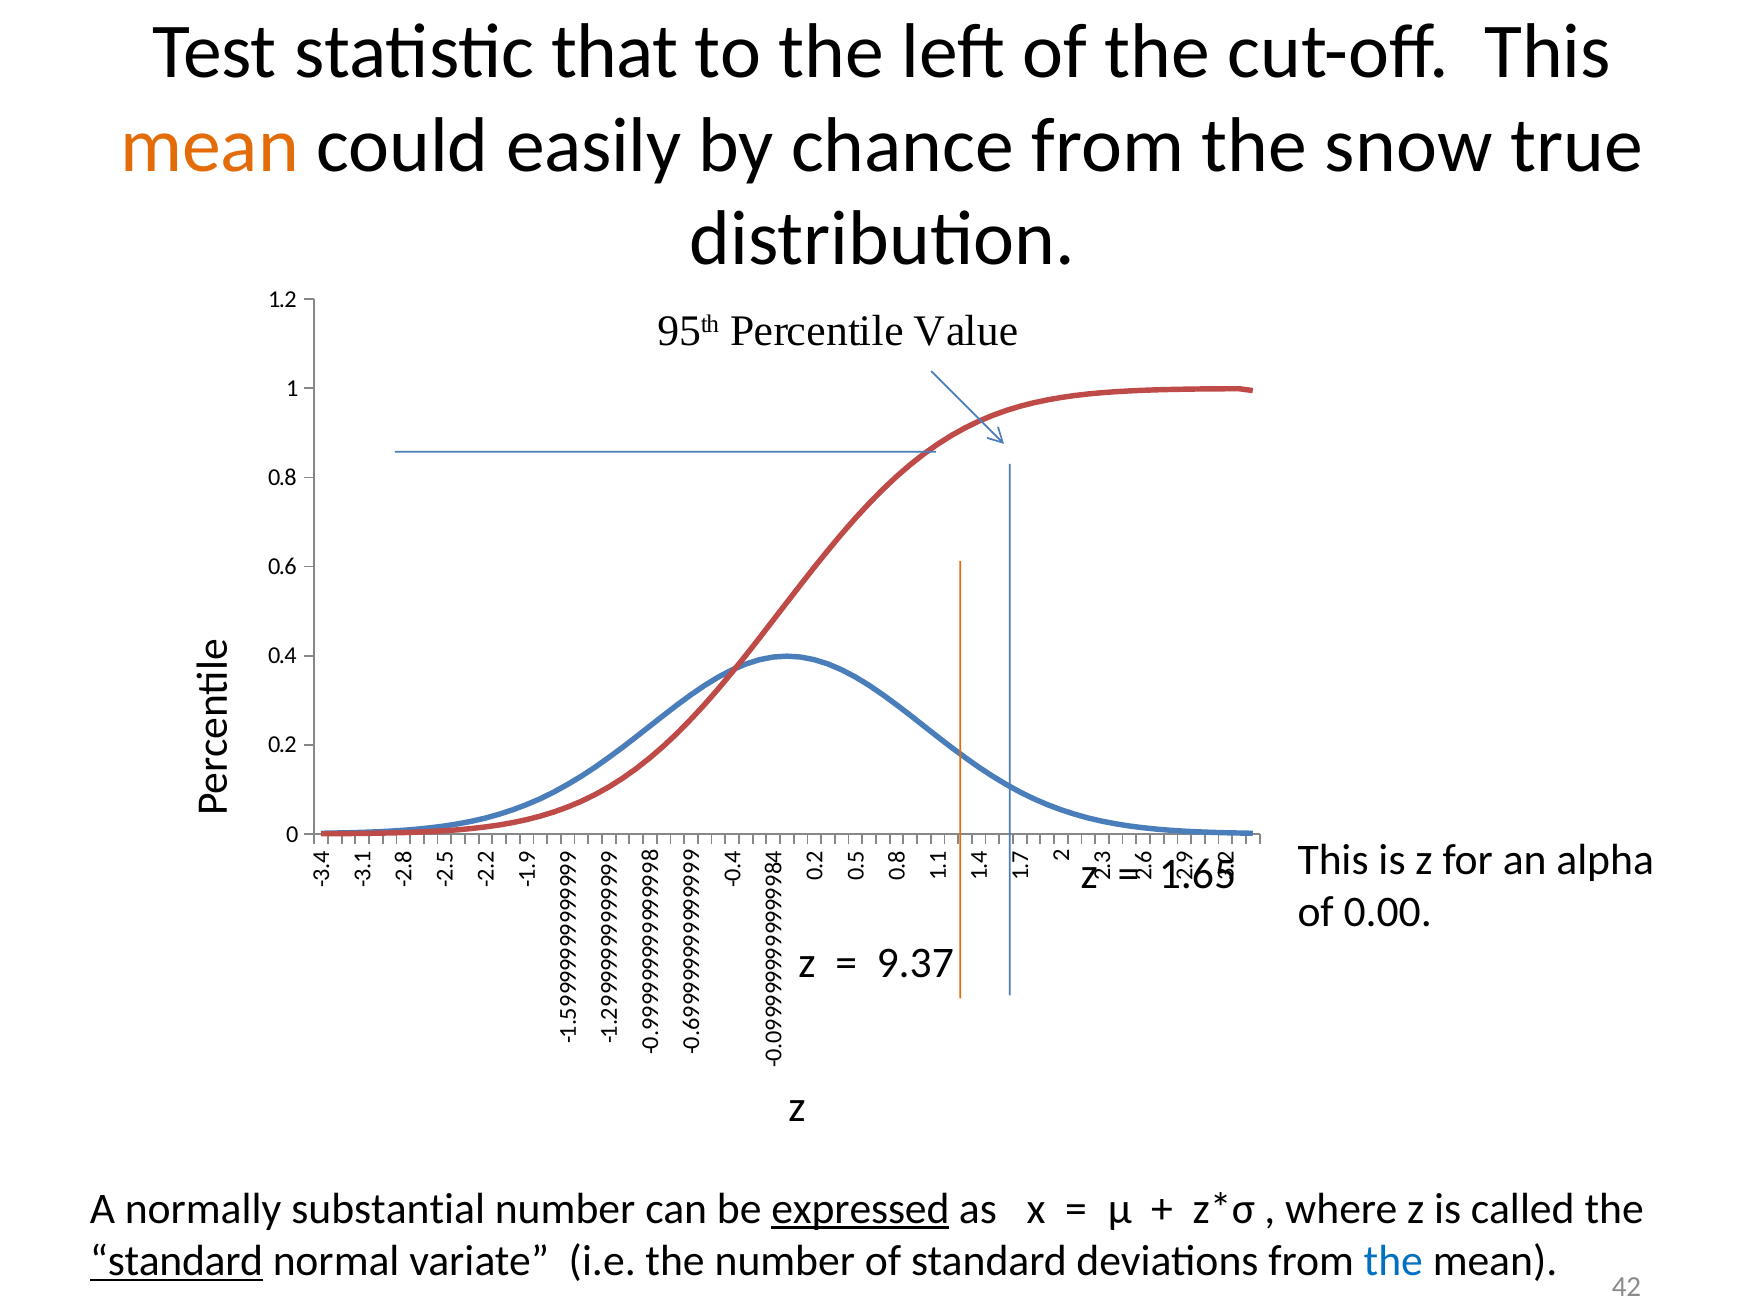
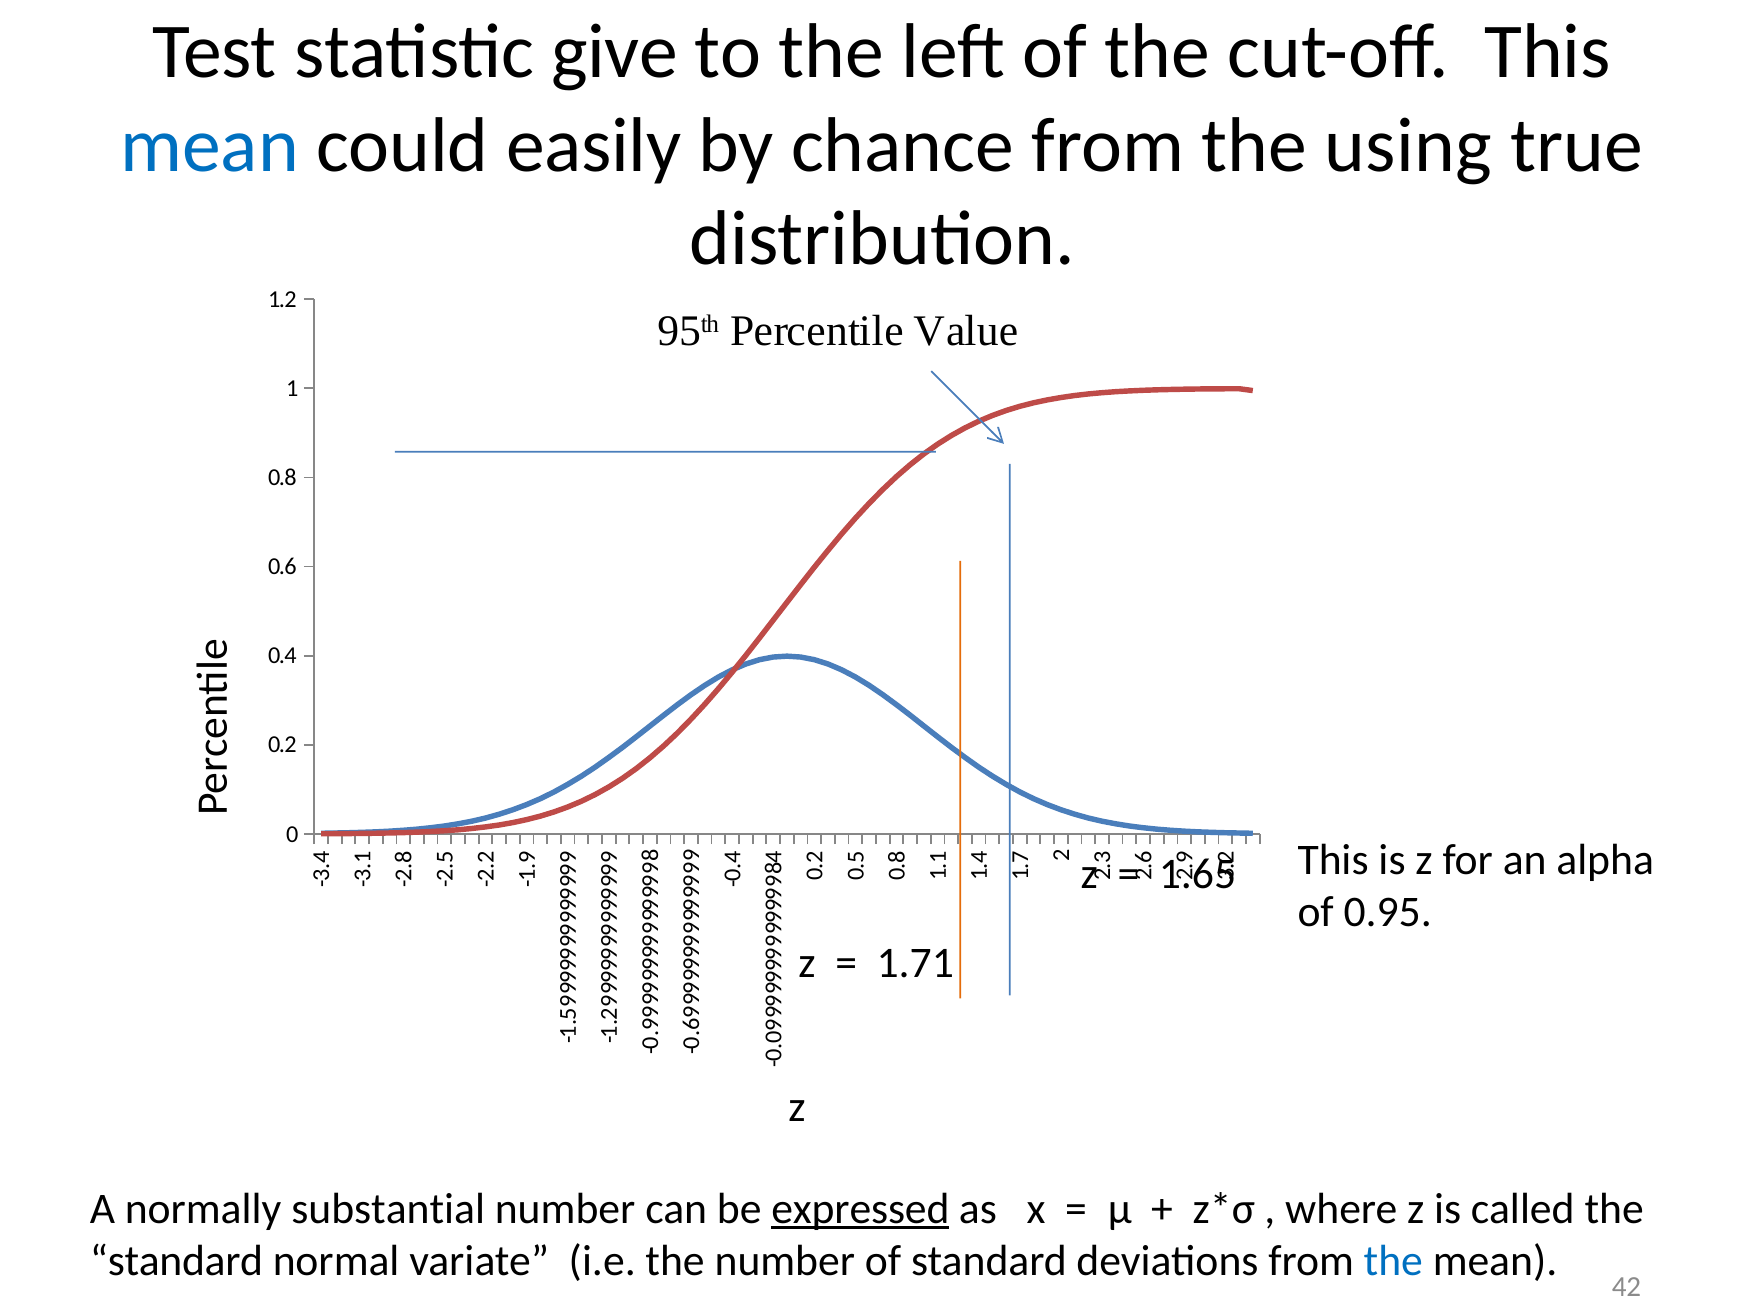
that: that -> give (615, 52)
mean colour: orange -> blue (210, 145)
snow: snow -> using (1408, 145)
0.00: 0.00 -> 0.95 (1388, 912)
9.37: 9.37 -> 1.71 (915, 963)
standard underline: present -> none (177, 1262)
